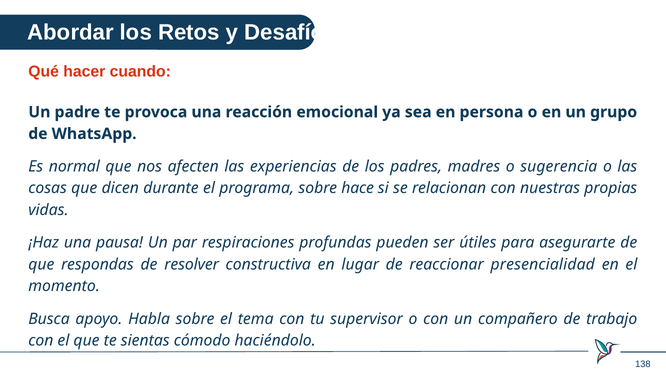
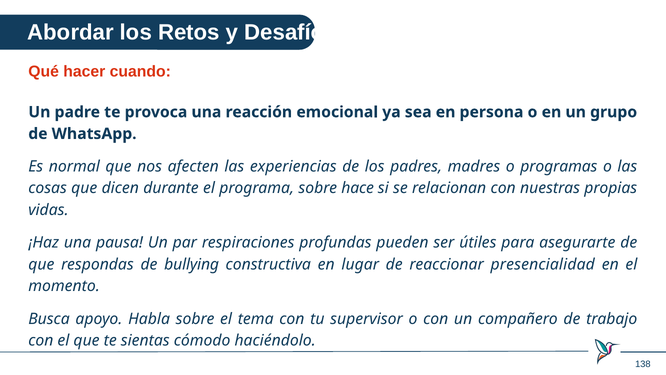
sugerencia: sugerencia -> programas (559, 166)
resolver: resolver -> bullying (192, 264)
